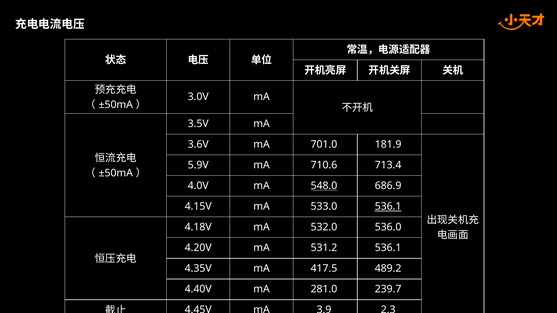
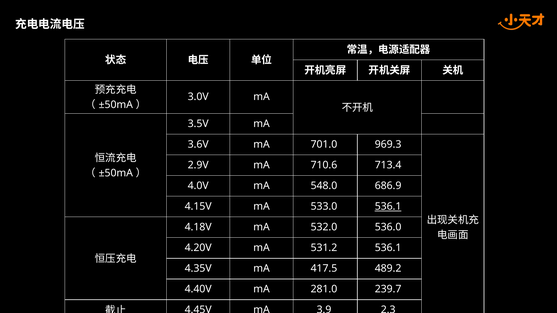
181.9: 181.9 -> 969.3 (388, 144)
5.9V: 5.9V -> 2.9V (198, 165)
548.0 underline: present -> none (324, 186)
